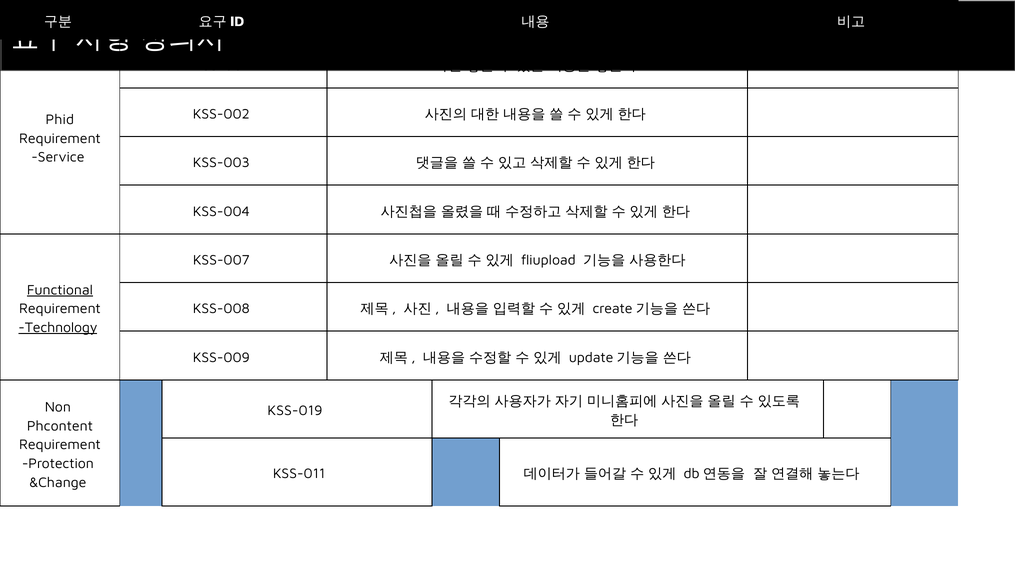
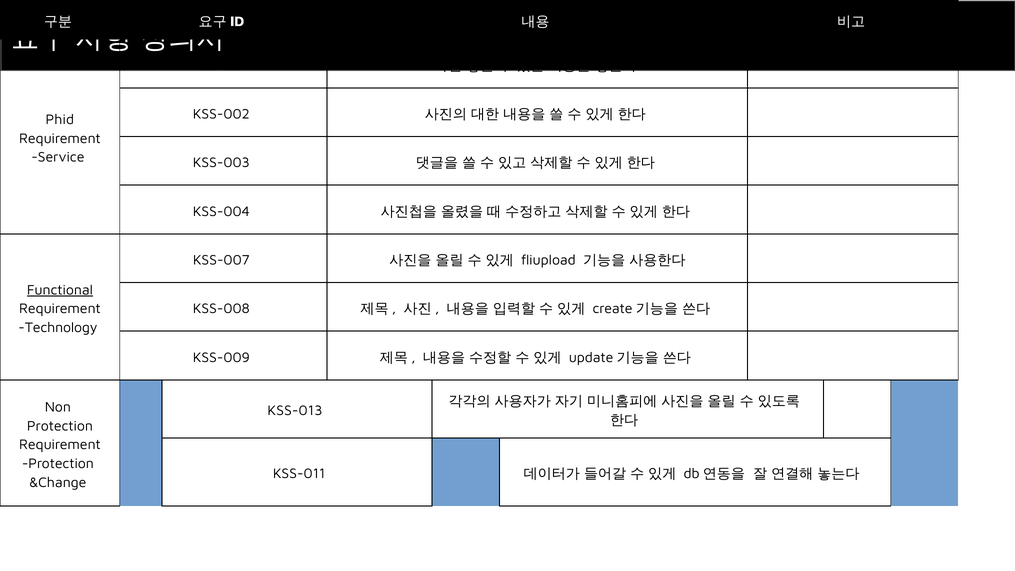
Technology underline: present -> none (58, 328)
KSS-019: KSS-019 -> KSS-013 (295, 411)
Phcontent: Phcontent -> Protection (60, 426)
